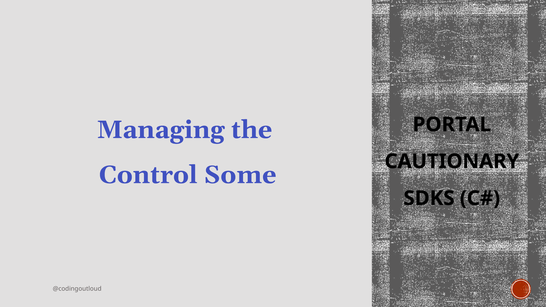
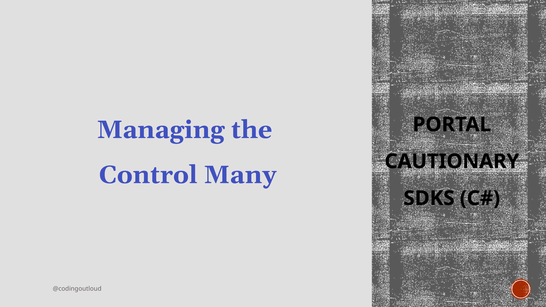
Some: Some -> Many (240, 175)
